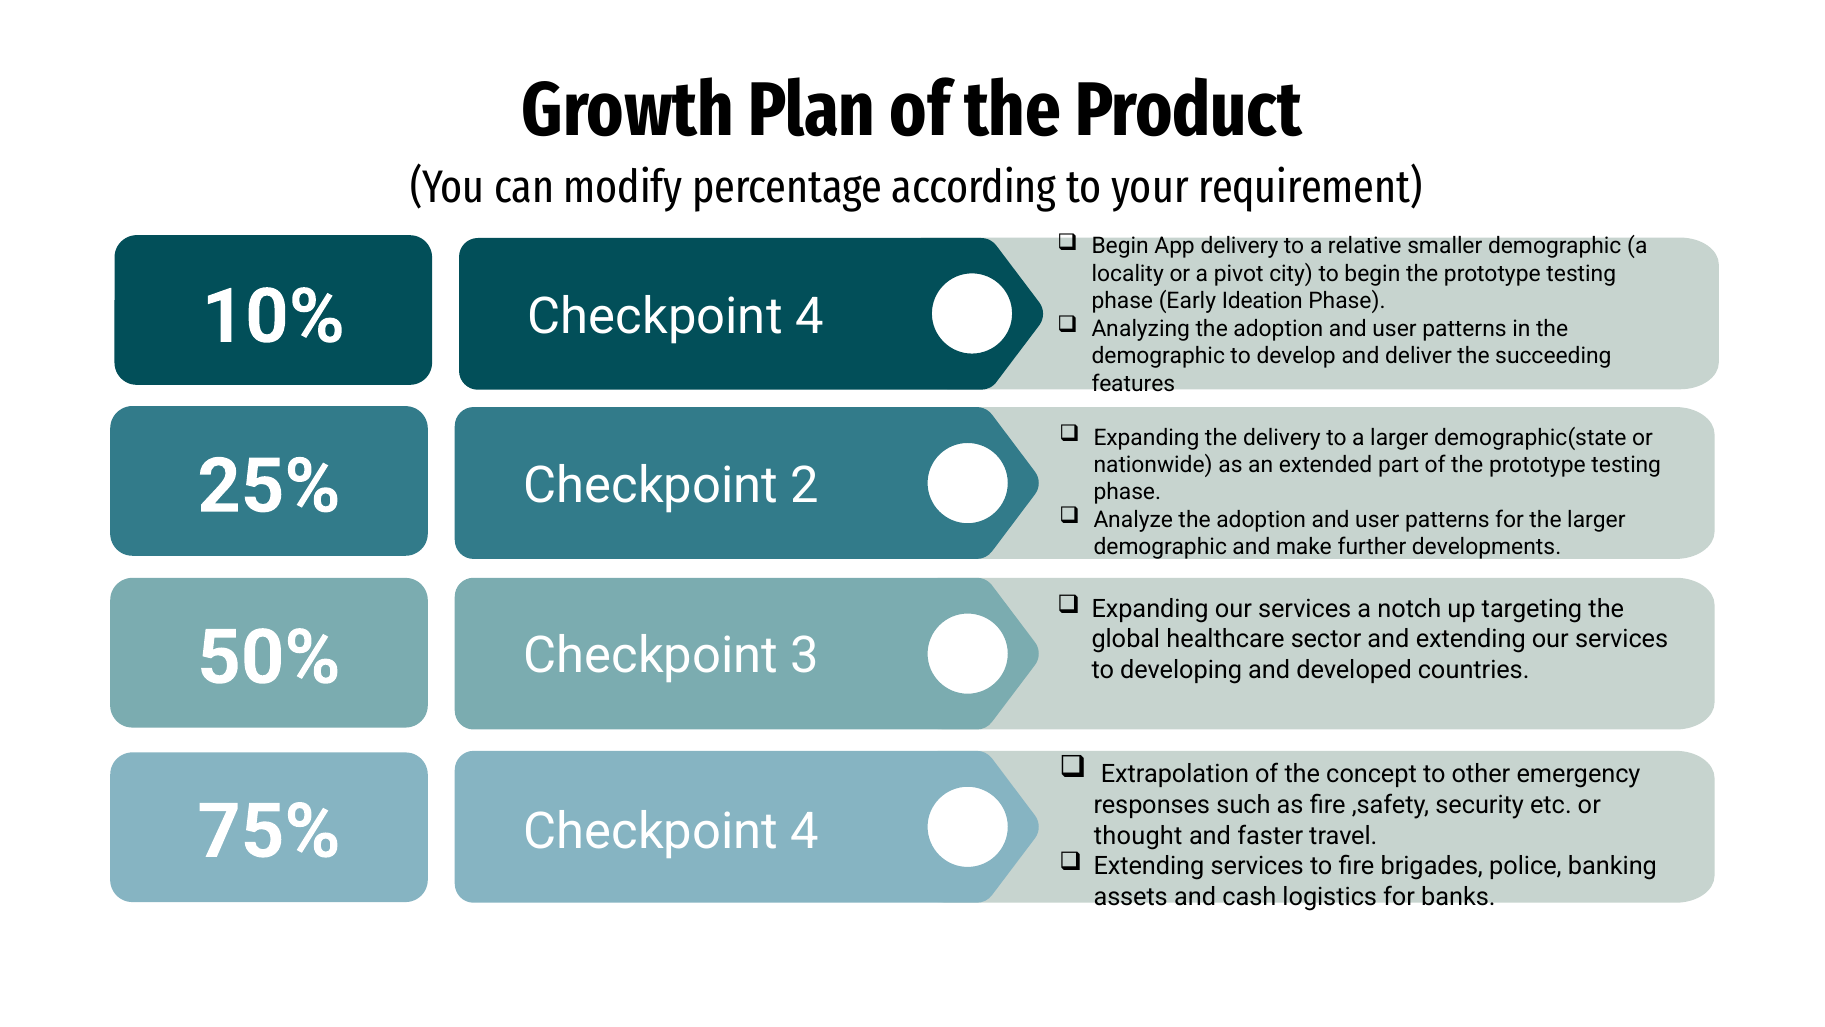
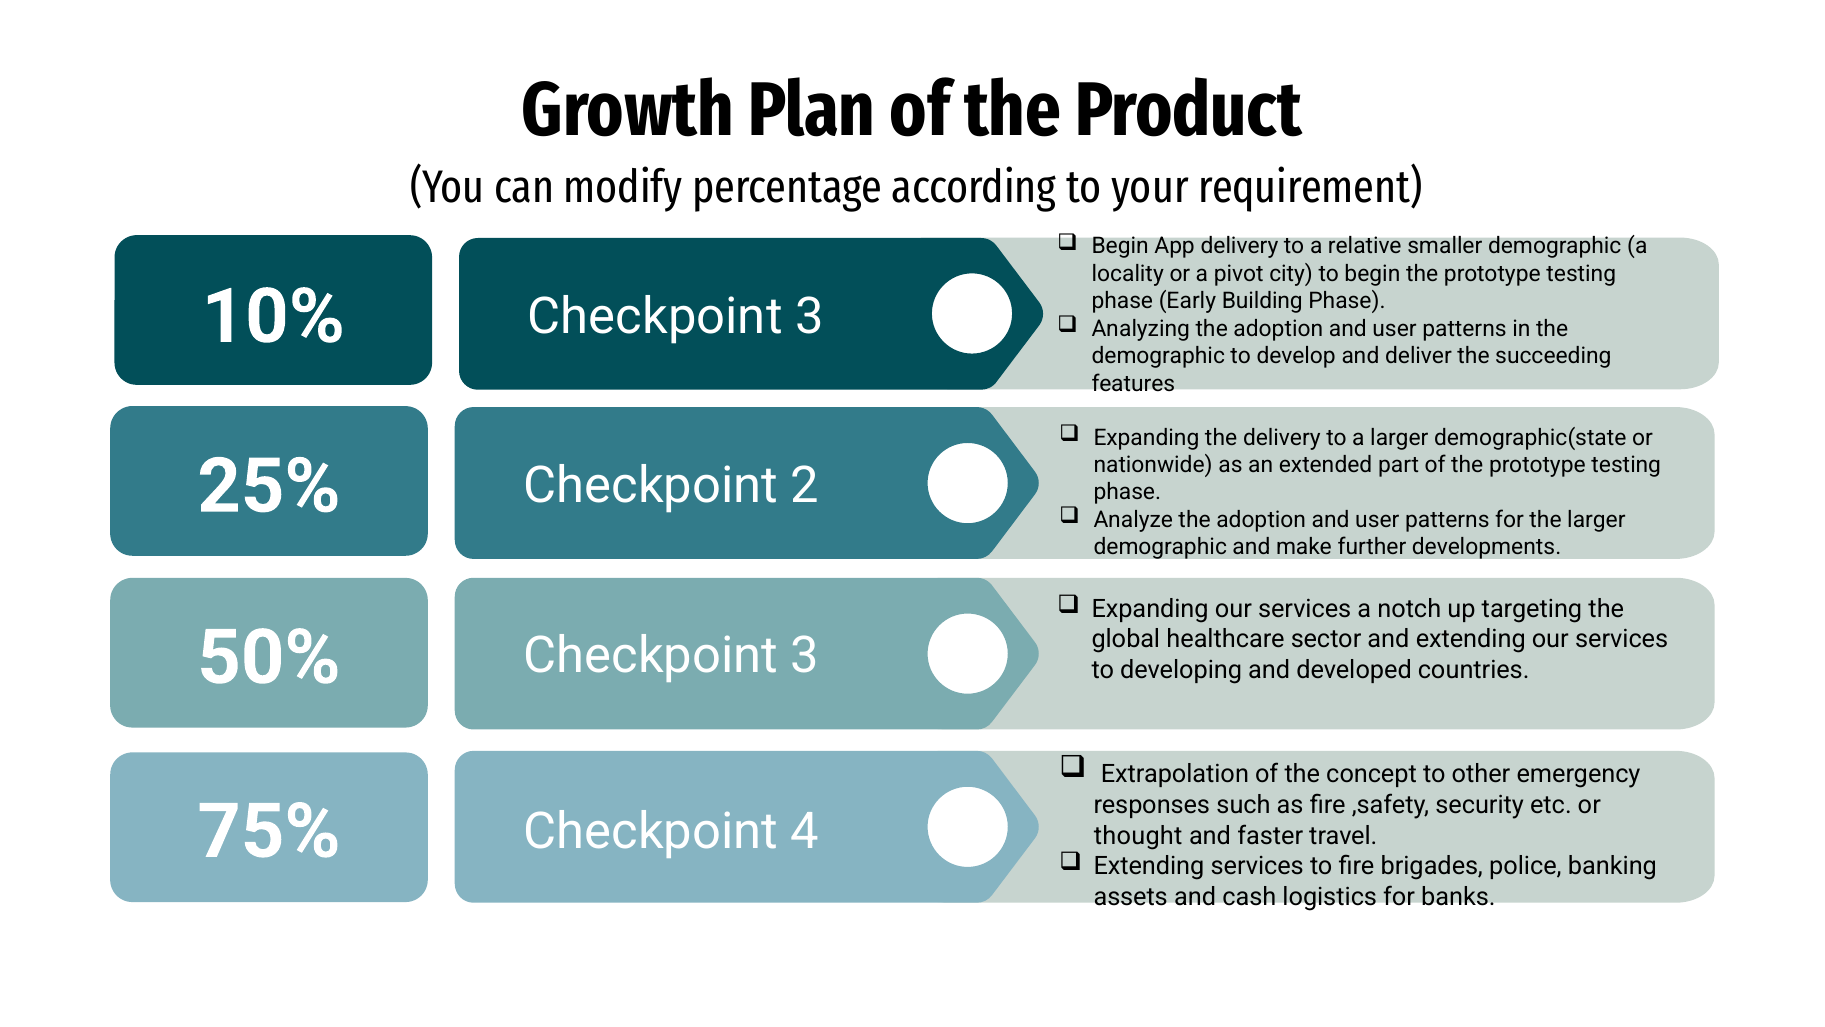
Ideation: Ideation -> Building (1262, 301)
4: 4 -> 3 (809, 316)
